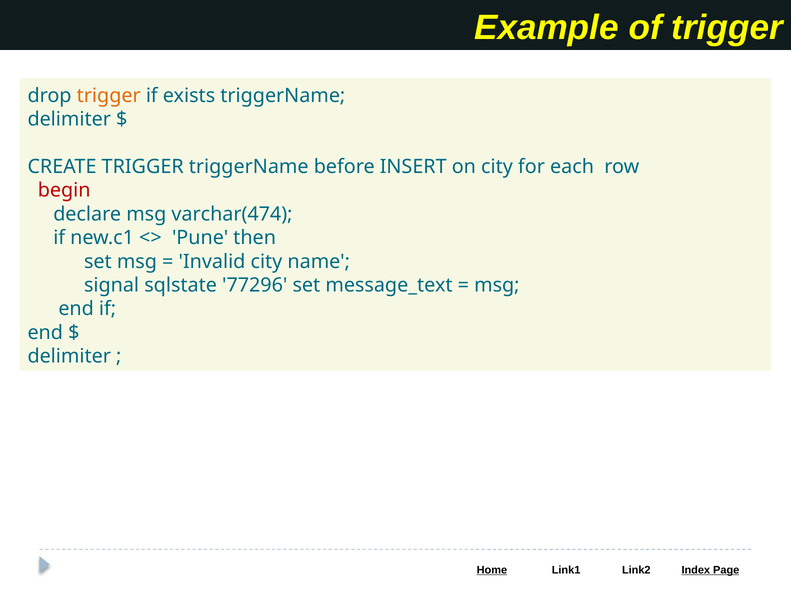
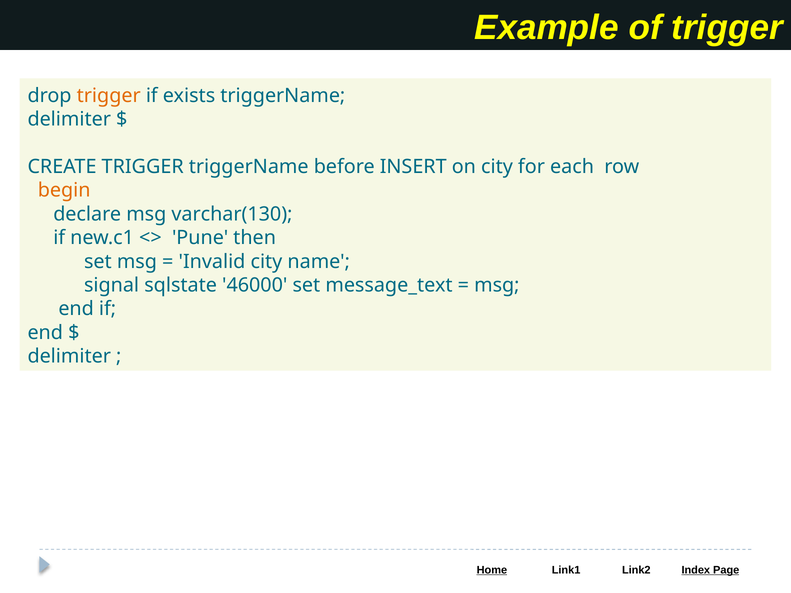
begin colour: red -> orange (64, 190)
varchar(474: varchar(474 -> varchar(130 (232, 214)
77296: 77296 -> 46000 (255, 285)
